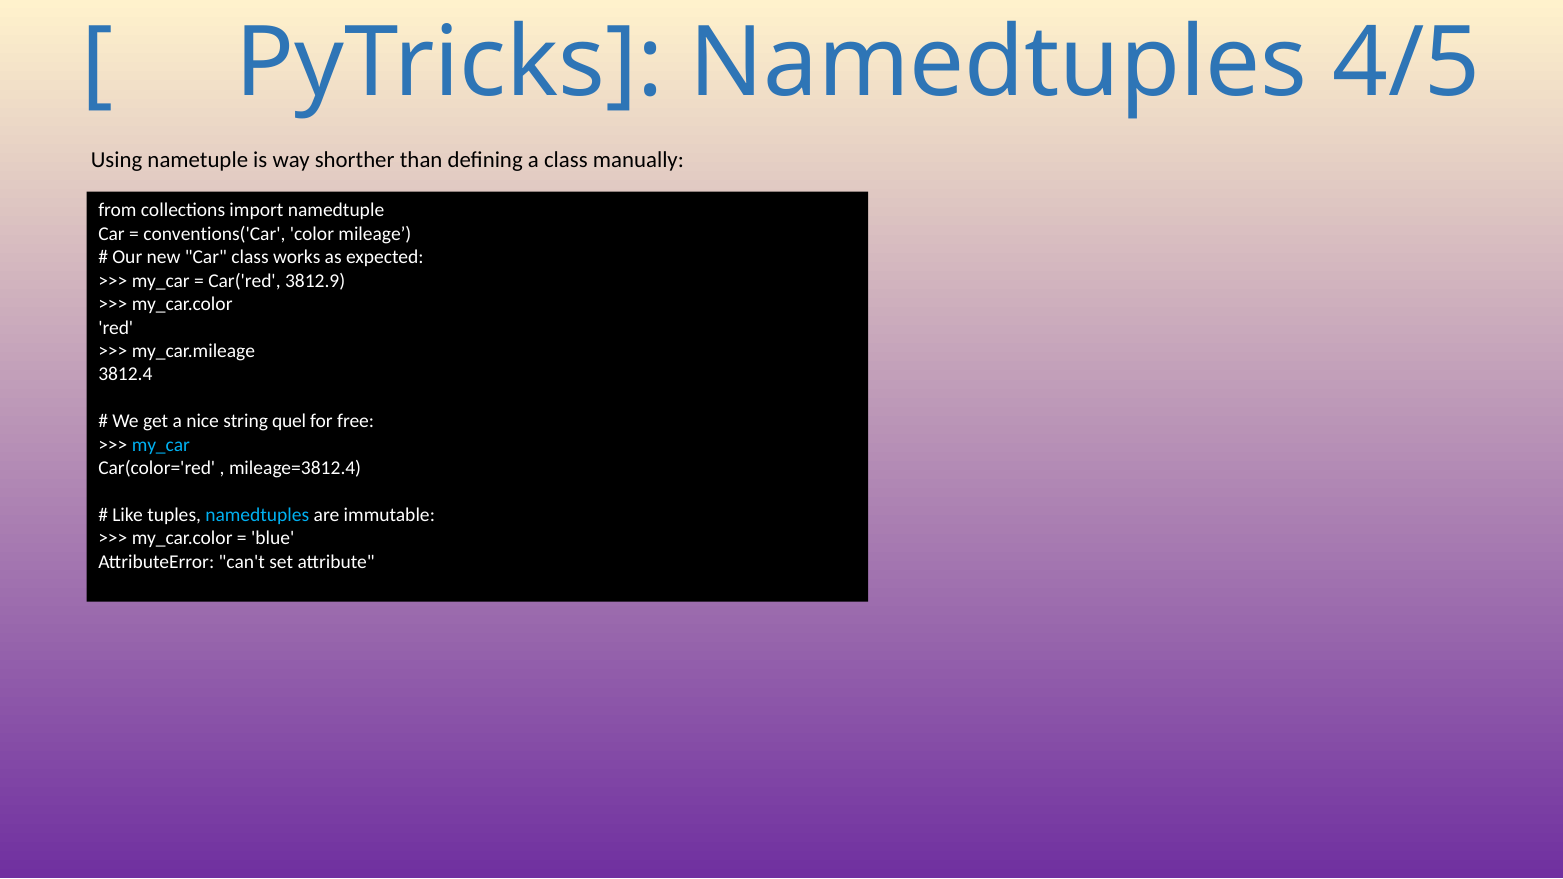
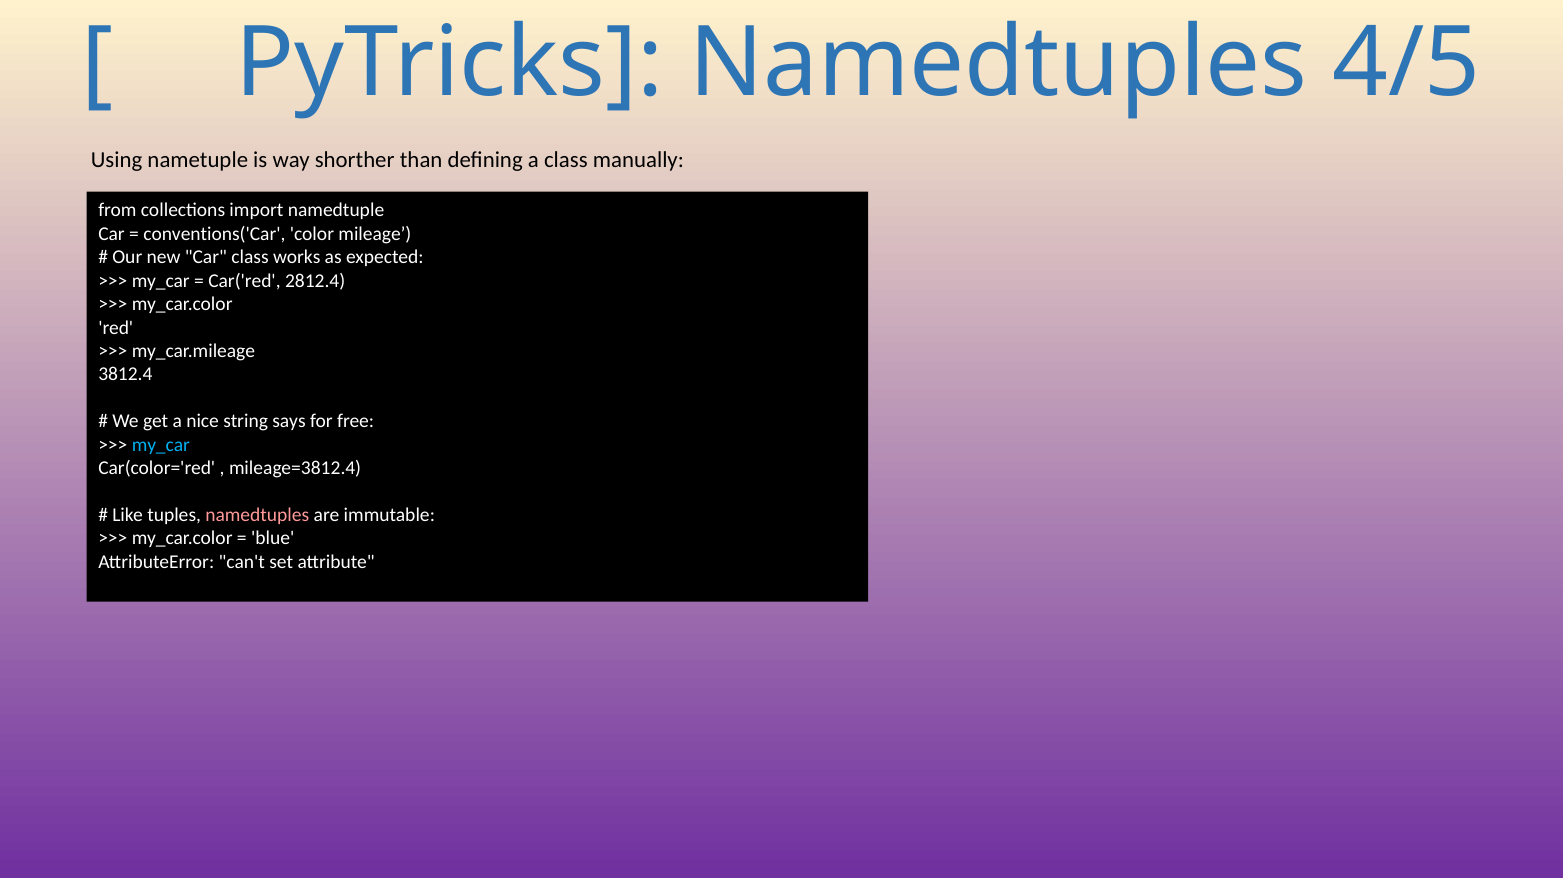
3812.9: 3812.9 -> 2812.4 (315, 281)
quel: quel -> says (289, 421)
namedtuples colour: light blue -> pink (257, 515)
